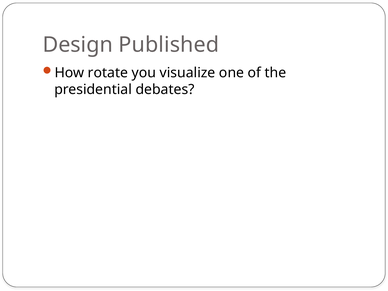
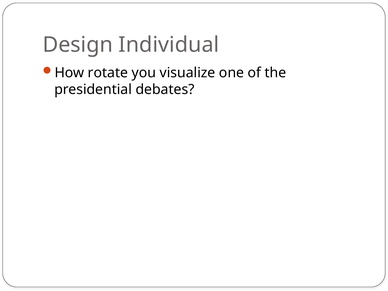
Published: Published -> Individual (169, 45)
